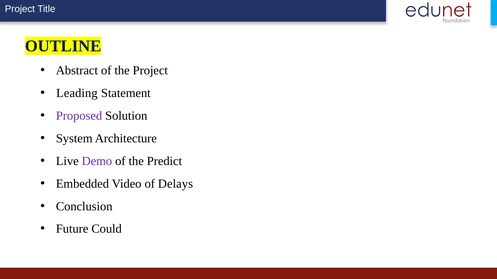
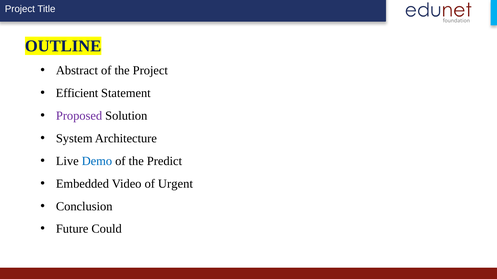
Leading: Leading -> Efficient (77, 93)
Demo colour: purple -> blue (97, 161)
Delays: Delays -> Urgent (175, 184)
